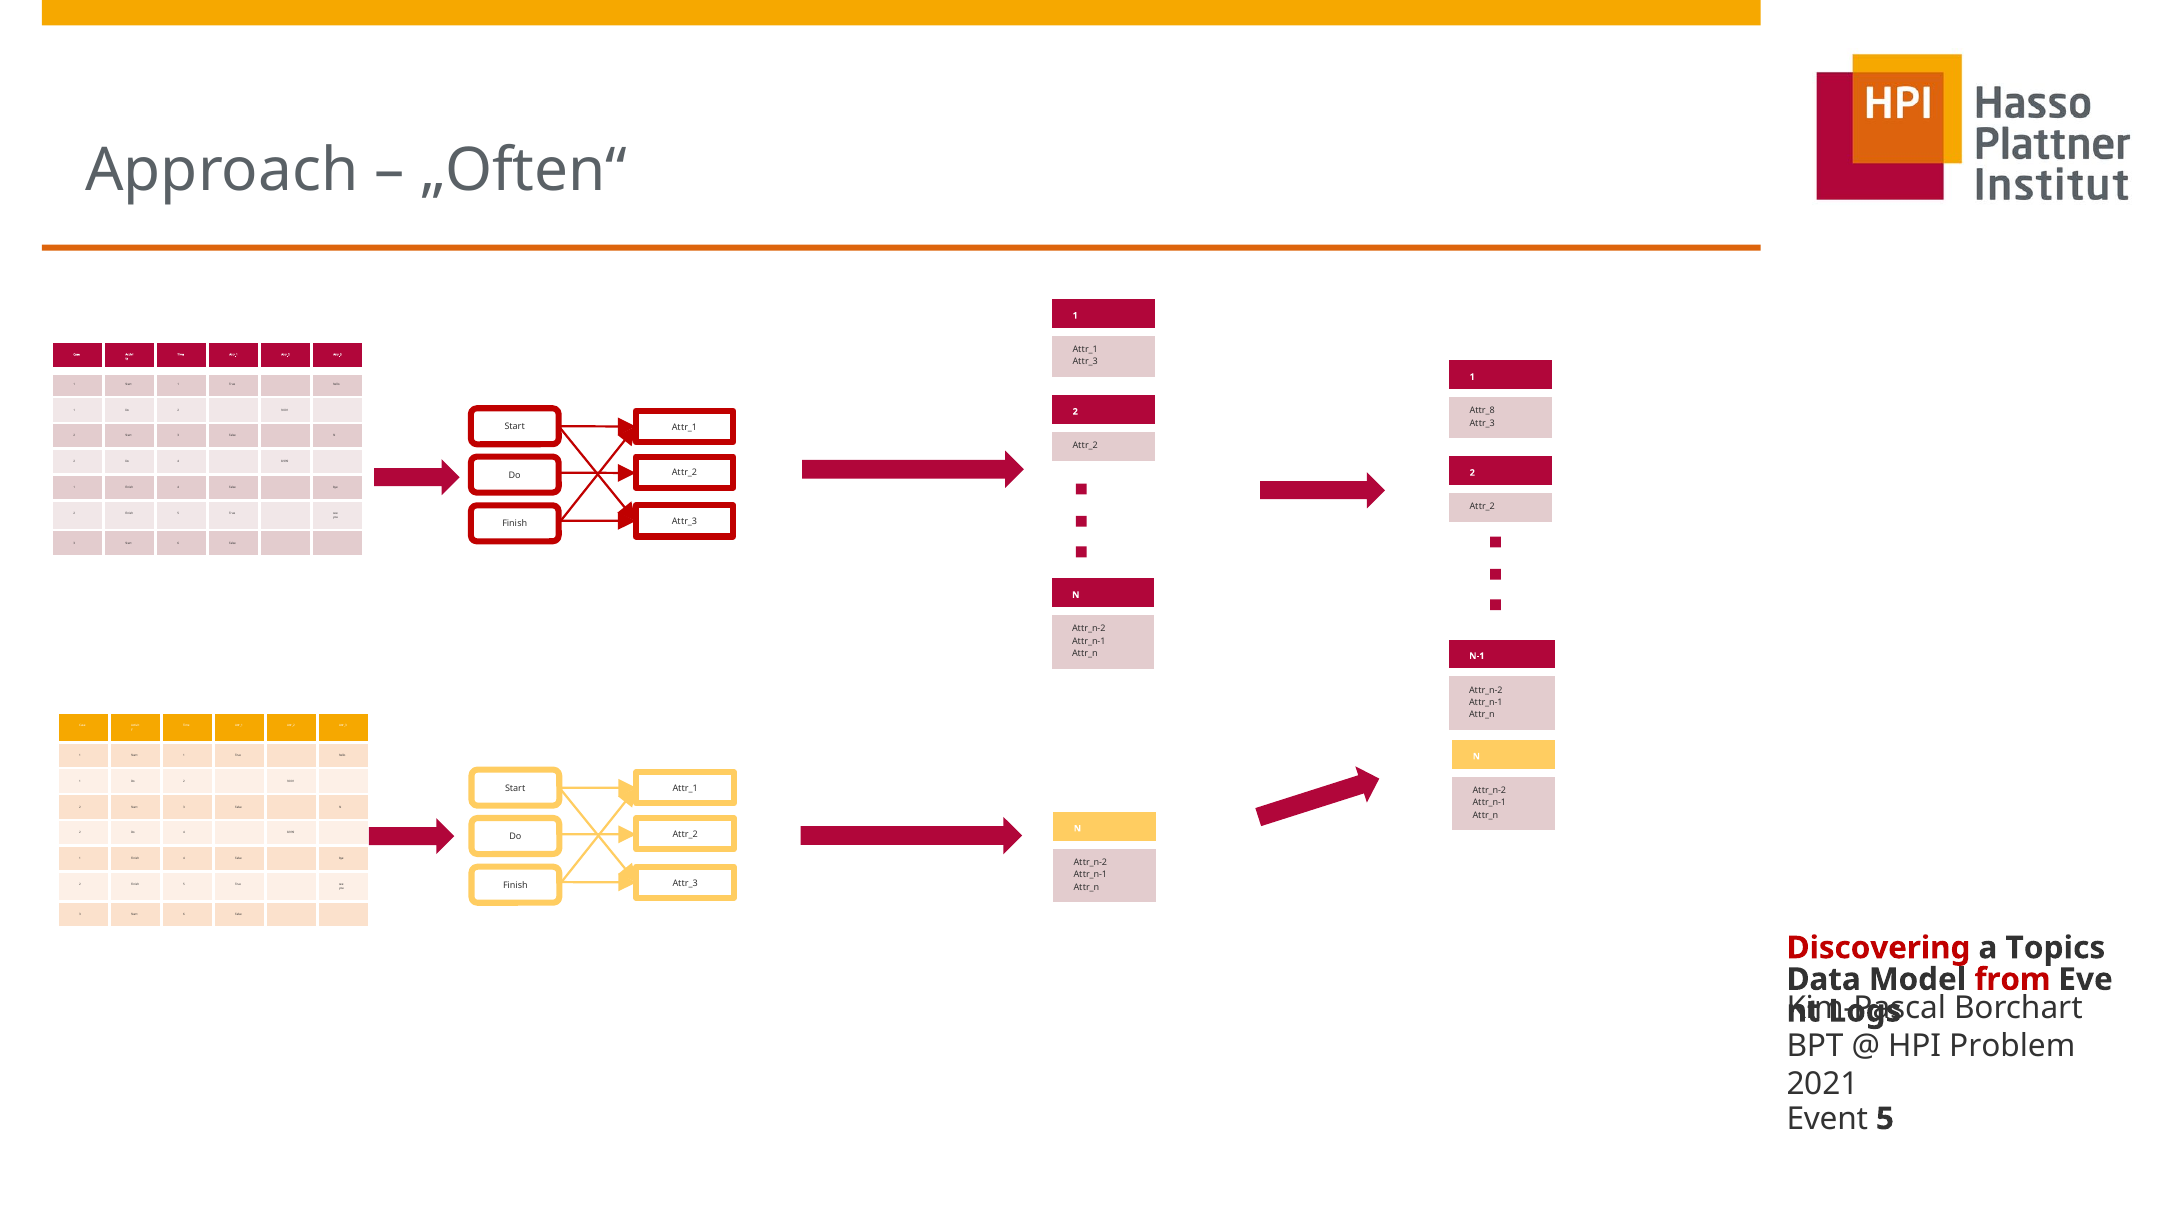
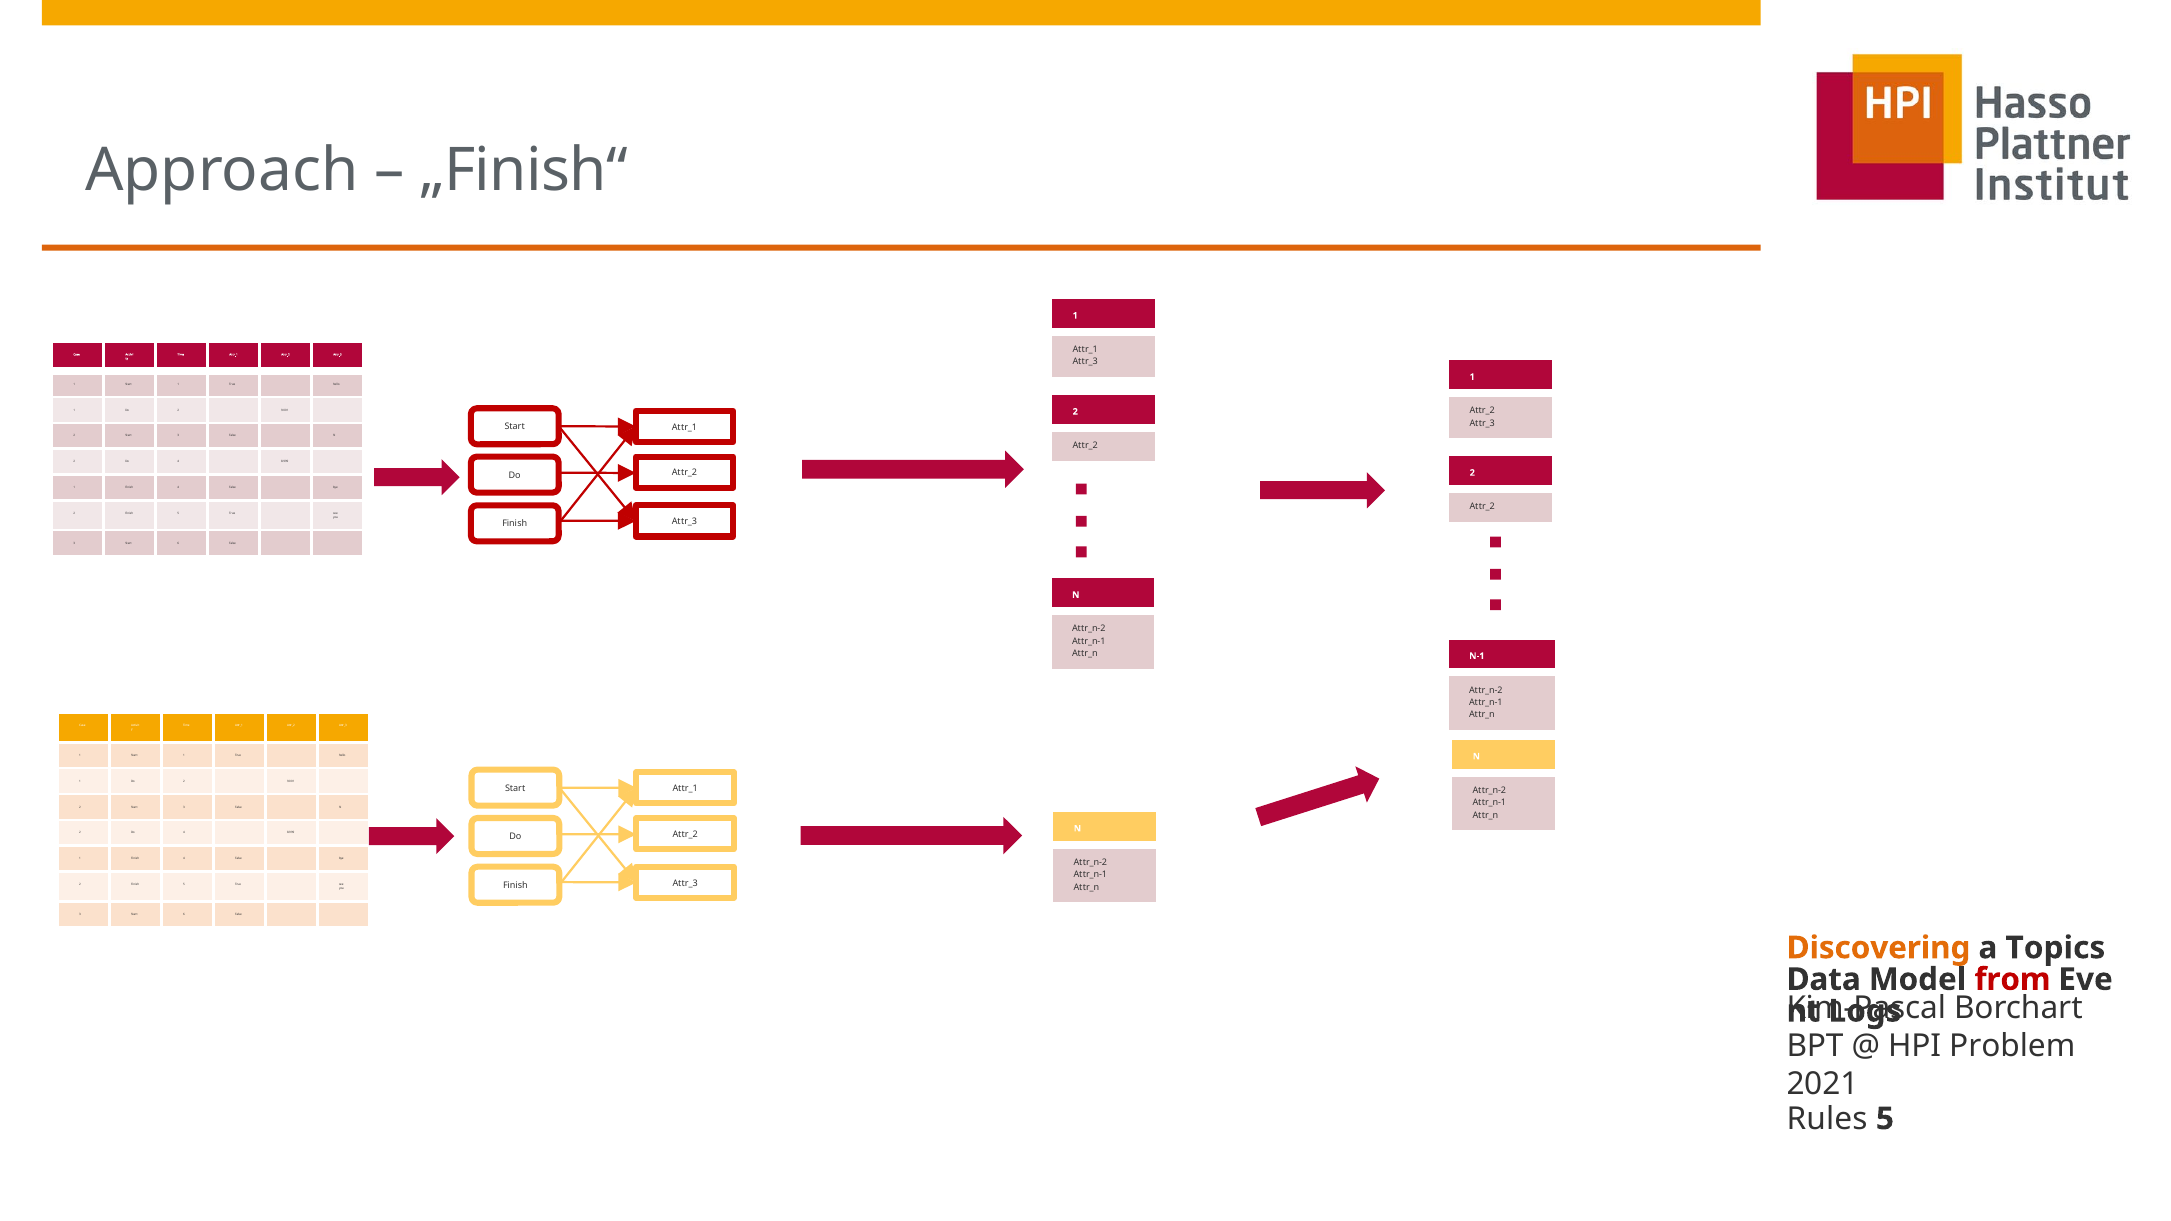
„Often“: „Often“ -> „Finish“ (524, 171)
Attr_8: Attr_8 -> Attr_2 (1482, 411)
Discovering colour: red -> orange (1879, 948)
Event: Event -> Rules (1827, 1119)
